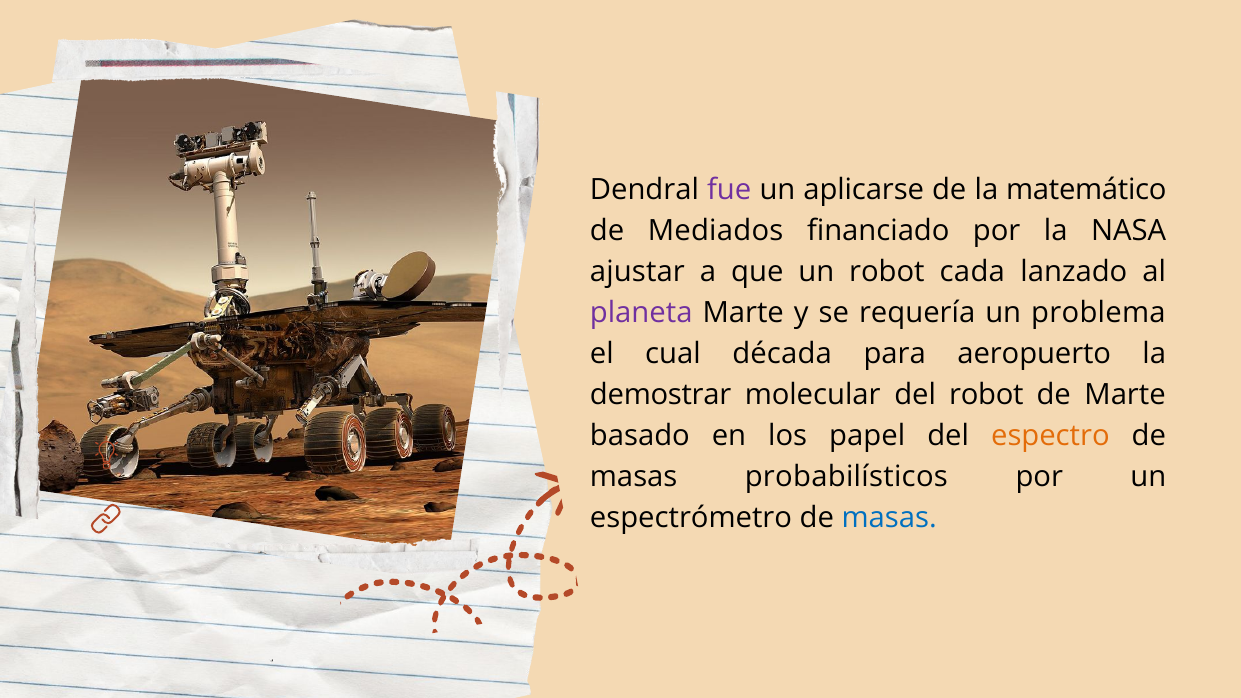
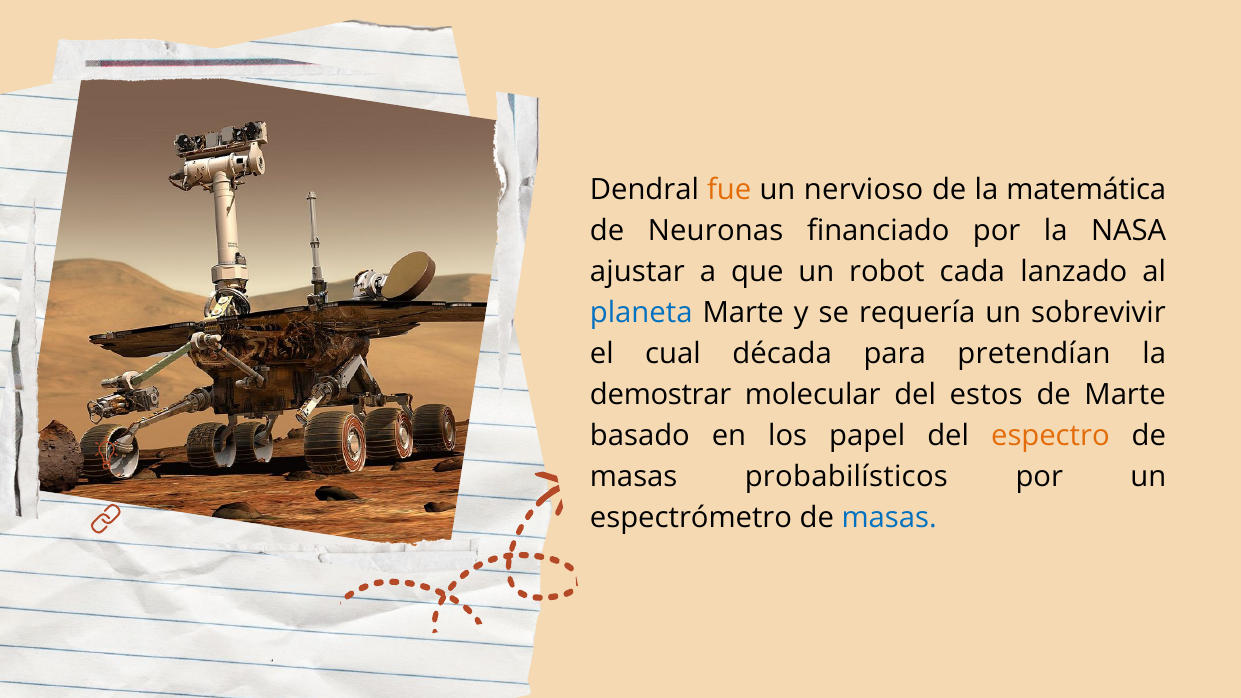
fue colour: purple -> orange (729, 190)
aplicarse: aplicarse -> nervioso (864, 190)
matemático: matemático -> matemática (1086, 190)
Mediados: Mediados -> Neuronas (716, 231)
planeta colour: purple -> blue (641, 313)
problema: problema -> sobrevivir (1099, 313)
aeropuerto: aeropuerto -> pretendían (1034, 354)
del robot: robot -> estos (986, 395)
